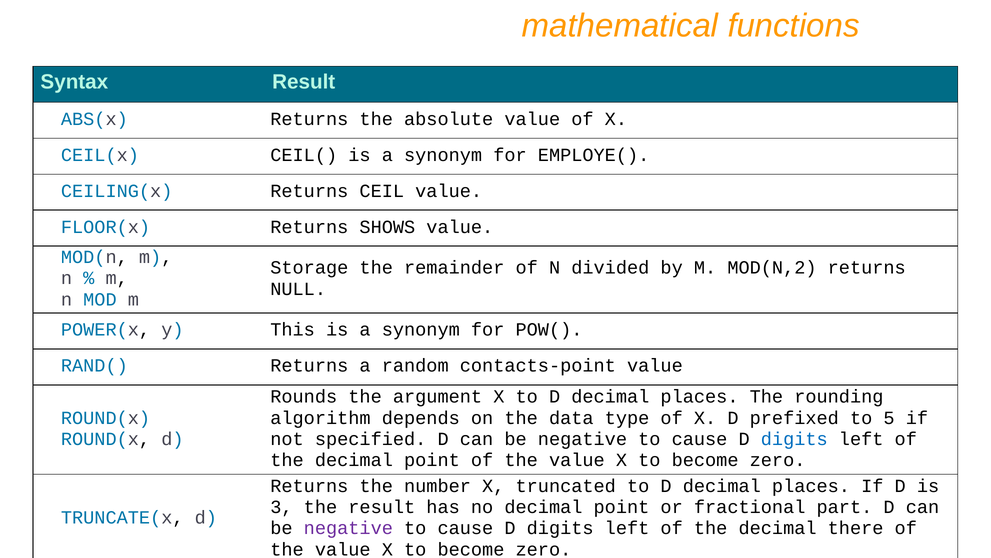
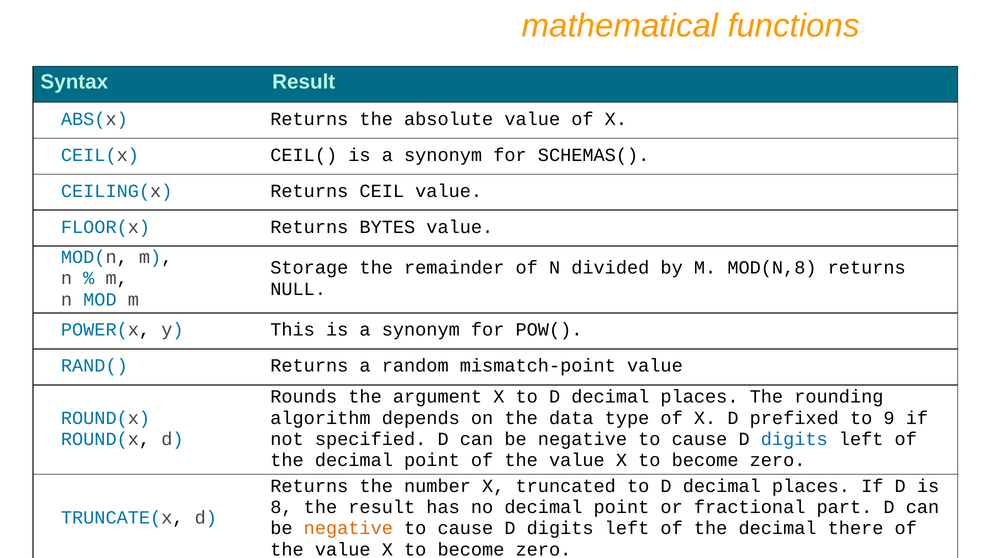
EMPLOYE(: EMPLOYE( -> SCHEMAS( (594, 155)
SHOWS: SHOWS -> BYTES (387, 227)
MOD(N,2: MOD(N,2 -> MOD(N,8 (772, 268)
contacts-point: contacts-point -> mismatch-point (538, 365)
5: 5 -> 9 (889, 417)
3: 3 -> 8 (281, 507)
negative colour: purple -> orange (348, 528)
